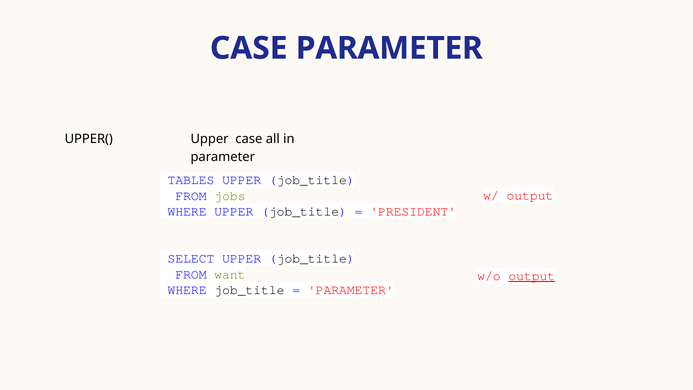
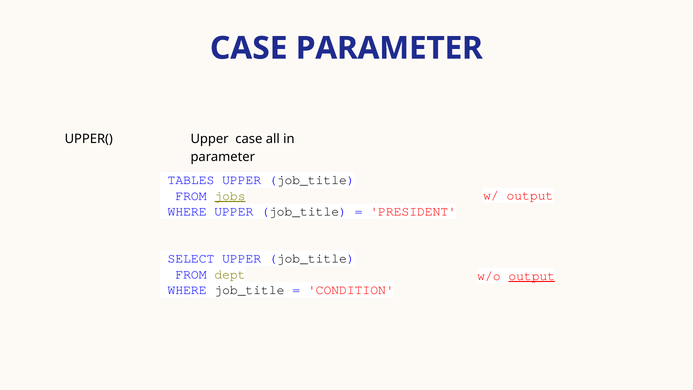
jobs underline: none -> present (230, 196)
want: want -> dept (230, 274)
PARAMETER: PARAMETER -> CONDITION (351, 290)
